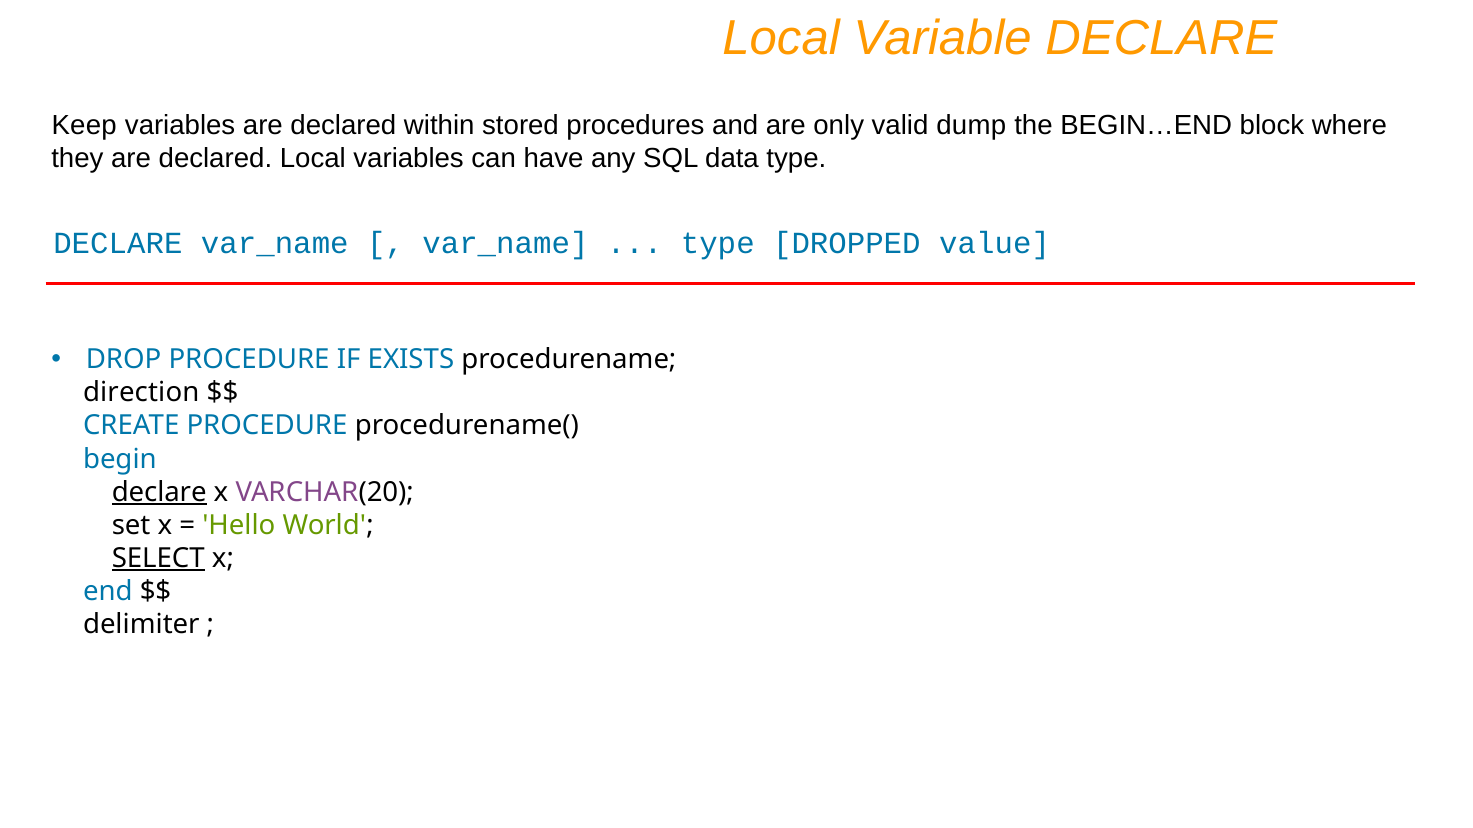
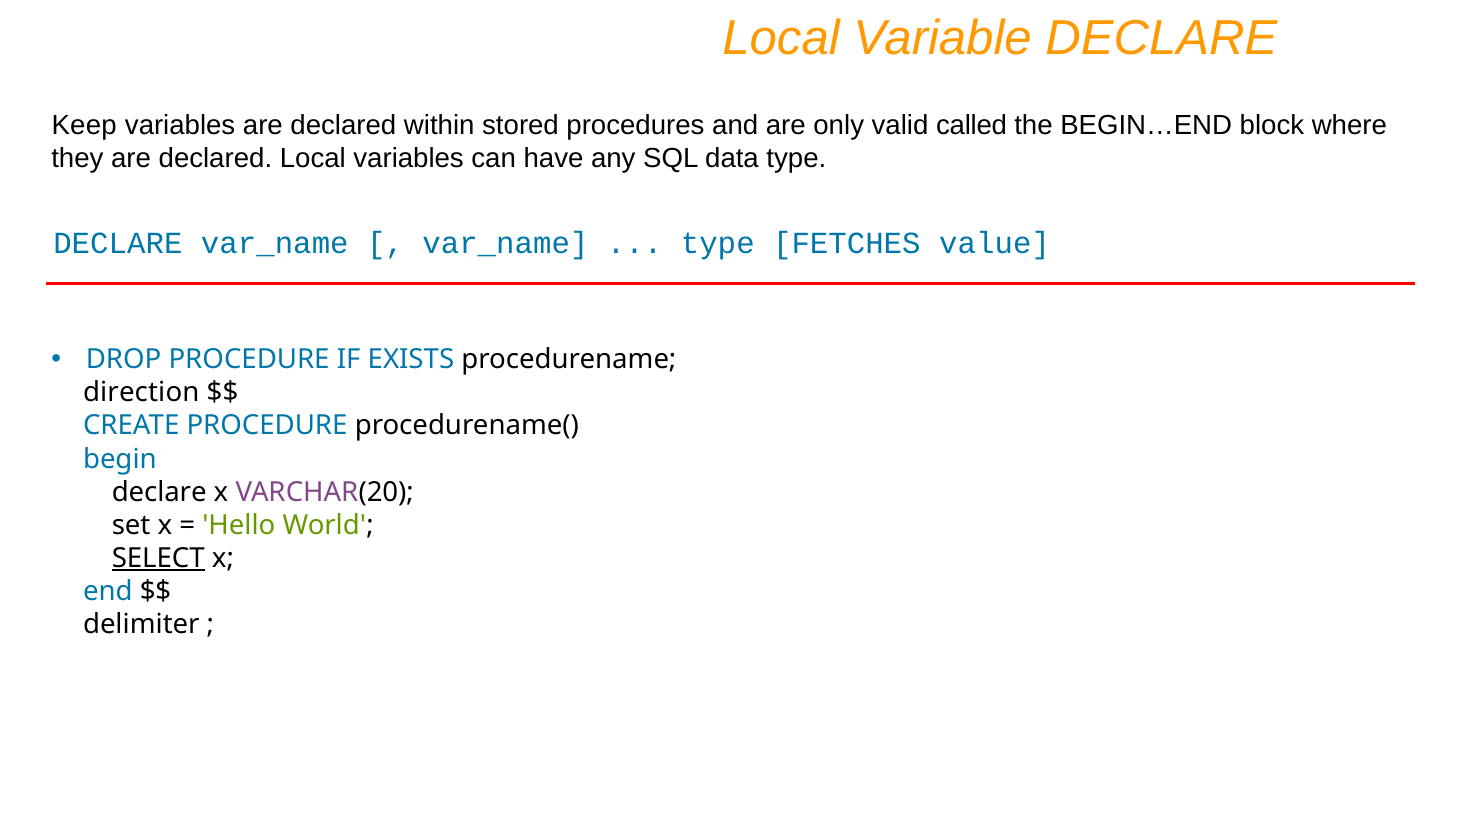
dump: dump -> called (972, 125)
DROPPED: DROPPED -> FETCHES (847, 243)
declare underline: present -> none (159, 492)
